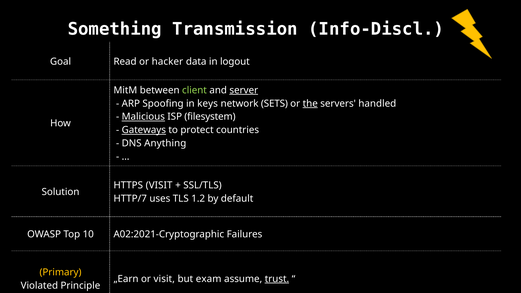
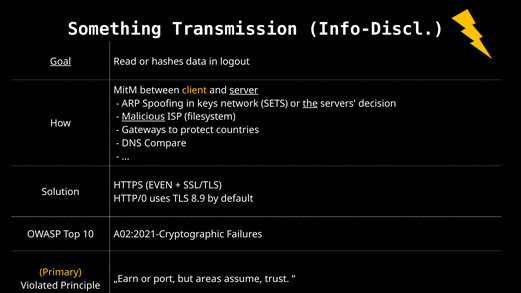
Goal underline: none -> present (61, 62)
hacker: hacker -> hashes (168, 62)
client colour: light green -> yellow (194, 90)
handled: handled -> decision (377, 103)
Gateways underline: present -> none (144, 130)
Anything: Anything -> Compare (165, 143)
HTTPS VISIT: VISIT -> EVEN (159, 185)
HTTP/7: HTTP/7 -> HTTP/0 (130, 198)
1.2: 1.2 -> 8.9 (198, 198)
or visit: visit -> port (164, 279)
exam: exam -> areas (209, 279)
trust underline: present -> none (277, 279)
